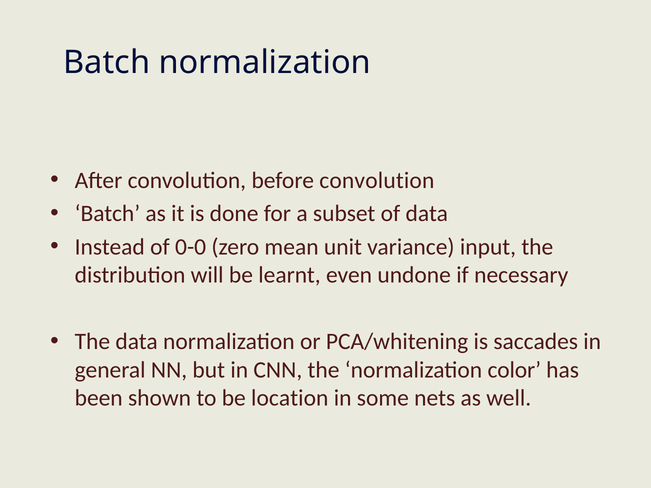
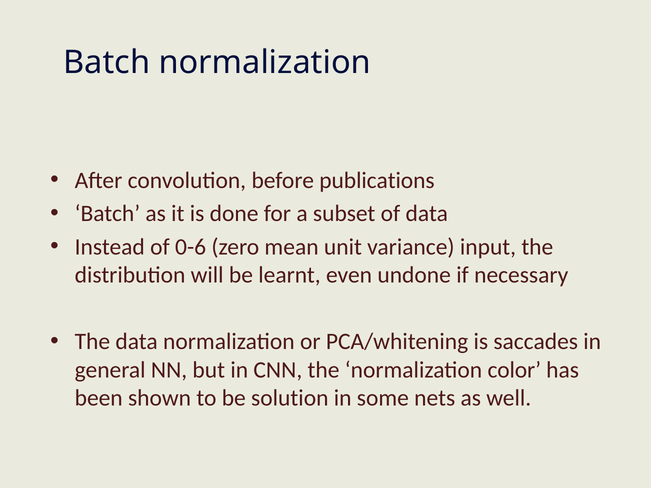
before convolution: convolution -> publications (377, 181)
0-0: 0-0 -> 0-6 (191, 247)
location: location -> solution (290, 398)
